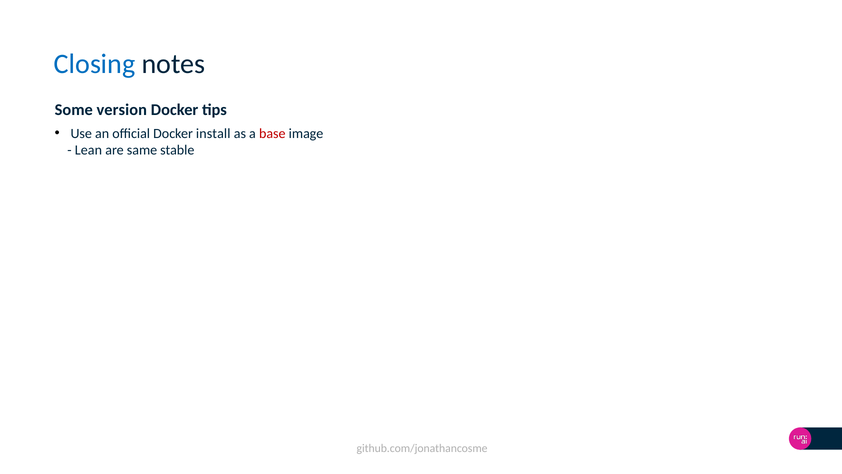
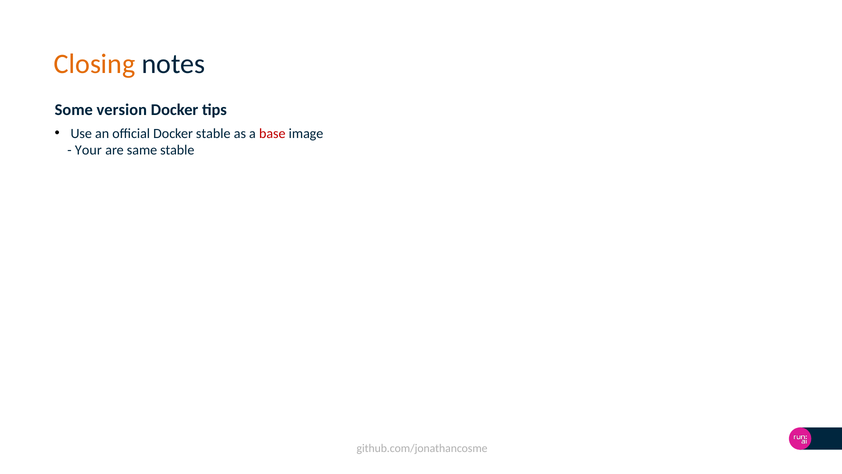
Closing colour: blue -> orange (95, 64)
Docker install: install -> stable (213, 133)
Lean: Lean -> Your (88, 150)
